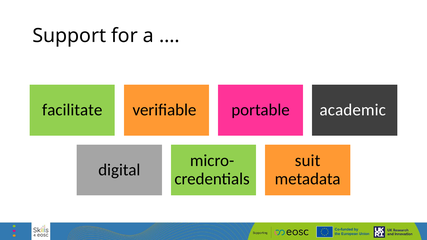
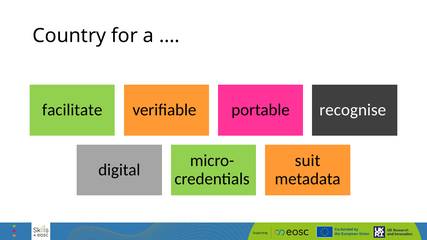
Support: Support -> Country (69, 36)
academic: academic -> recognise (353, 110)
